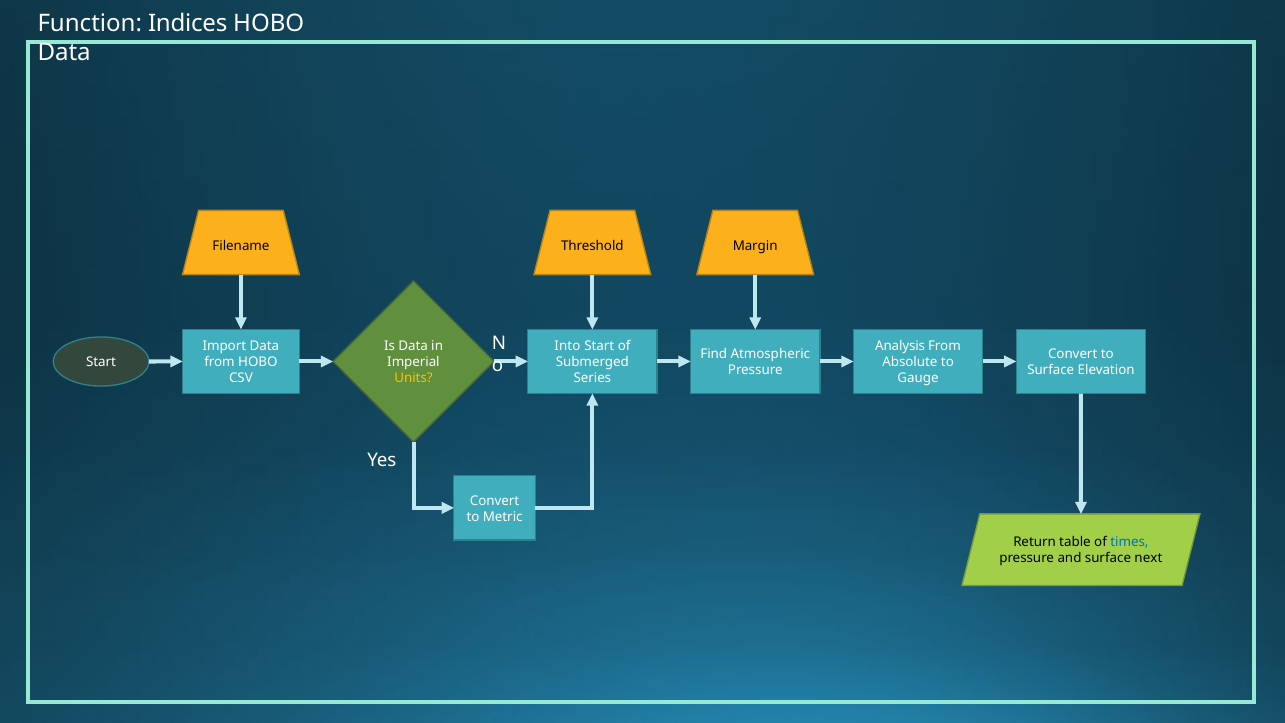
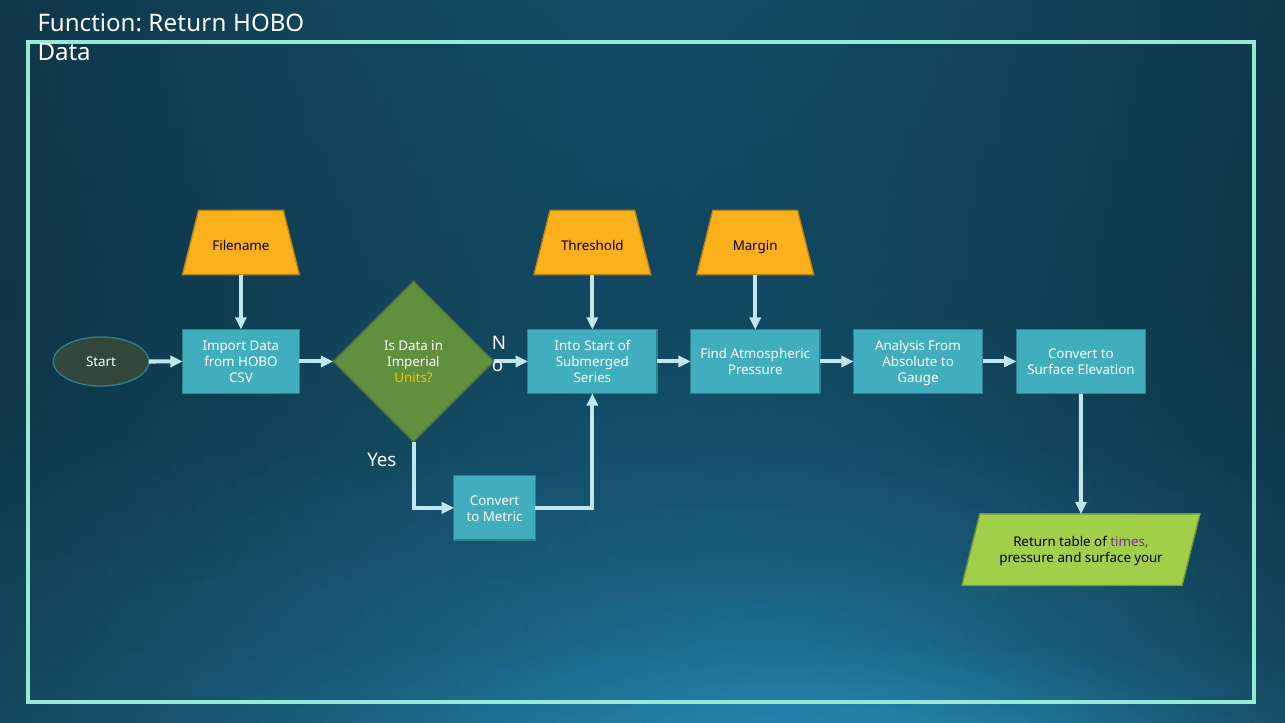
Function Indices: Indices -> Return (187, 24)
times colour: blue -> purple (1129, 542)
next: next -> your (1149, 558)
